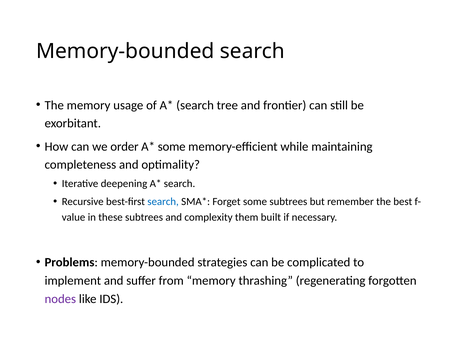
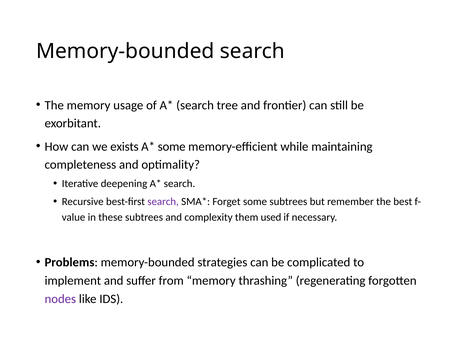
order: order -> exists (124, 147)
search colour: blue -> purple (163, 202)
built: built -> used (271, 218)
